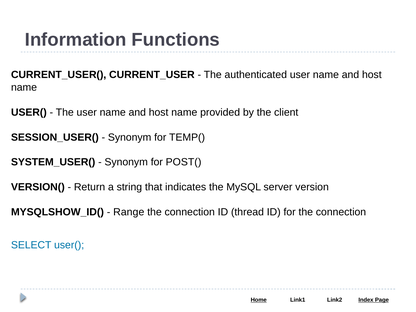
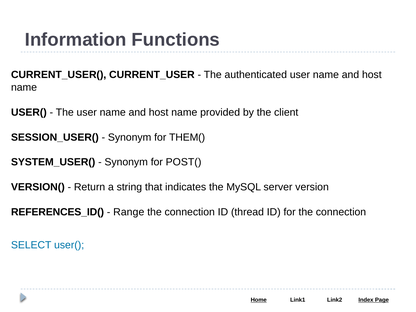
TEMP(: TEMP( -> THEM( (187, 137)
MYSQLSHOW_ID(: MYSQLSHOW_ID( -> REFERENCES_ID( (58, 212)
